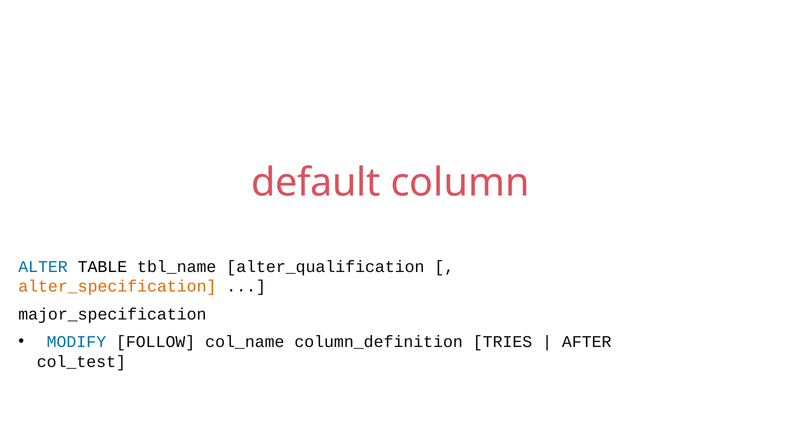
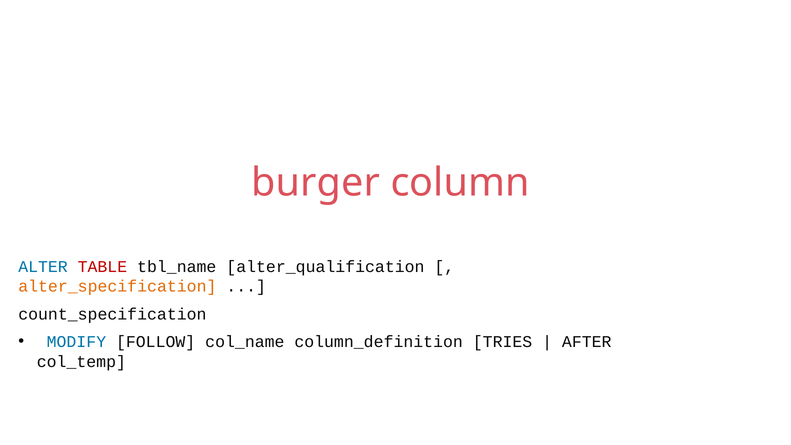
default: default -> burger (316, 183)
TABLE colour: black -> red (102, 267)
major_specification: major_specification -> count_specification (112, 314)
col_test: col_test -> col_temp (81, 362)
